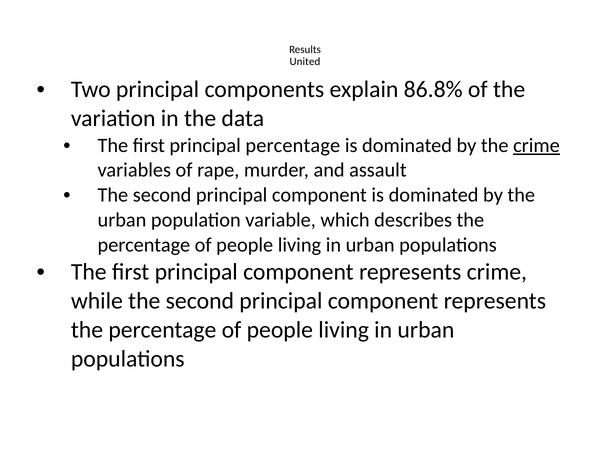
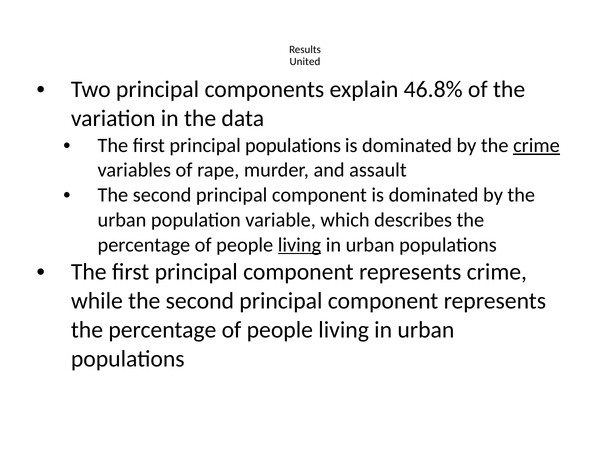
86.8%: 86.8% -> 46.8% (433, 89)
principal percentage: percentage -> populations (293, 145)
living underline: none -> present (299, 245)
